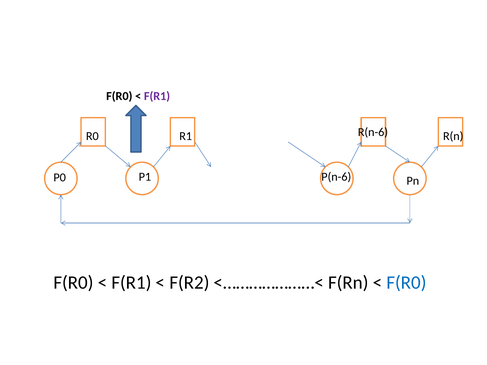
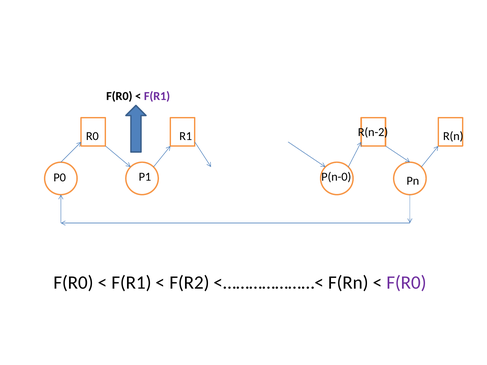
R(n-6: R(n-6 -> R(n-2 (373, 132)
P(n-6: P(n-6 -> P(n-0 (336, 177)
F(R0 colour: blue -> purple (406, 283)
